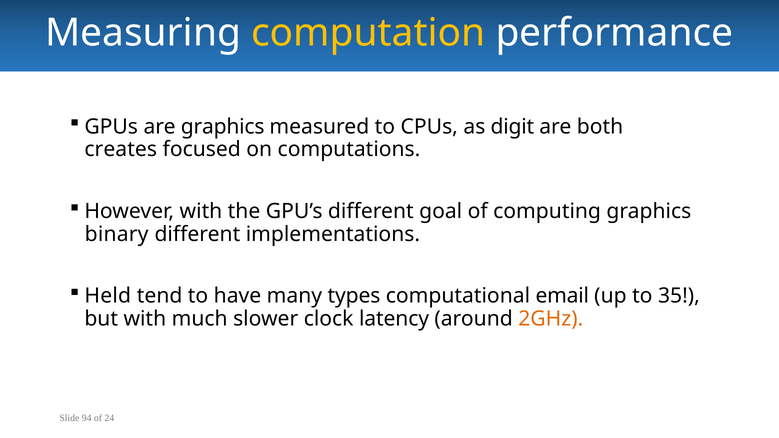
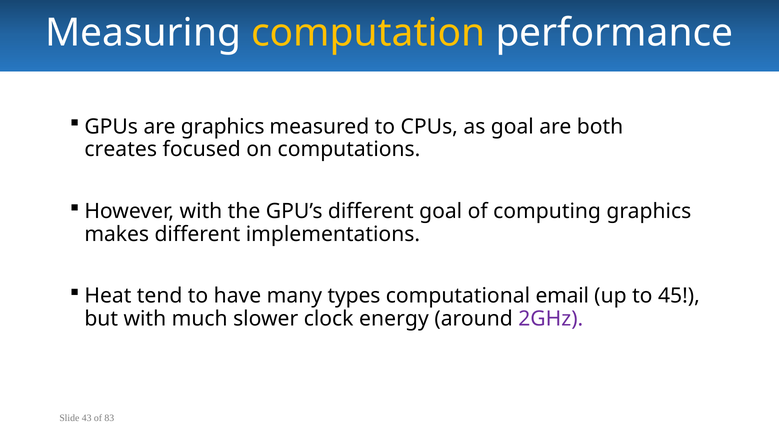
as digit: digit -> goal (512, 127)
binary: binary -> makes (117, 234)
Held: Held -> Heat (108, 296)
35: 35 -> 45 (679, 296)
latency: latency -> energy (394, 319)
2GHz colour: orange -> purple (551, 319)
94: 94 -> 43 (87, 418)
24: 24 -> 83 (109, 418)
